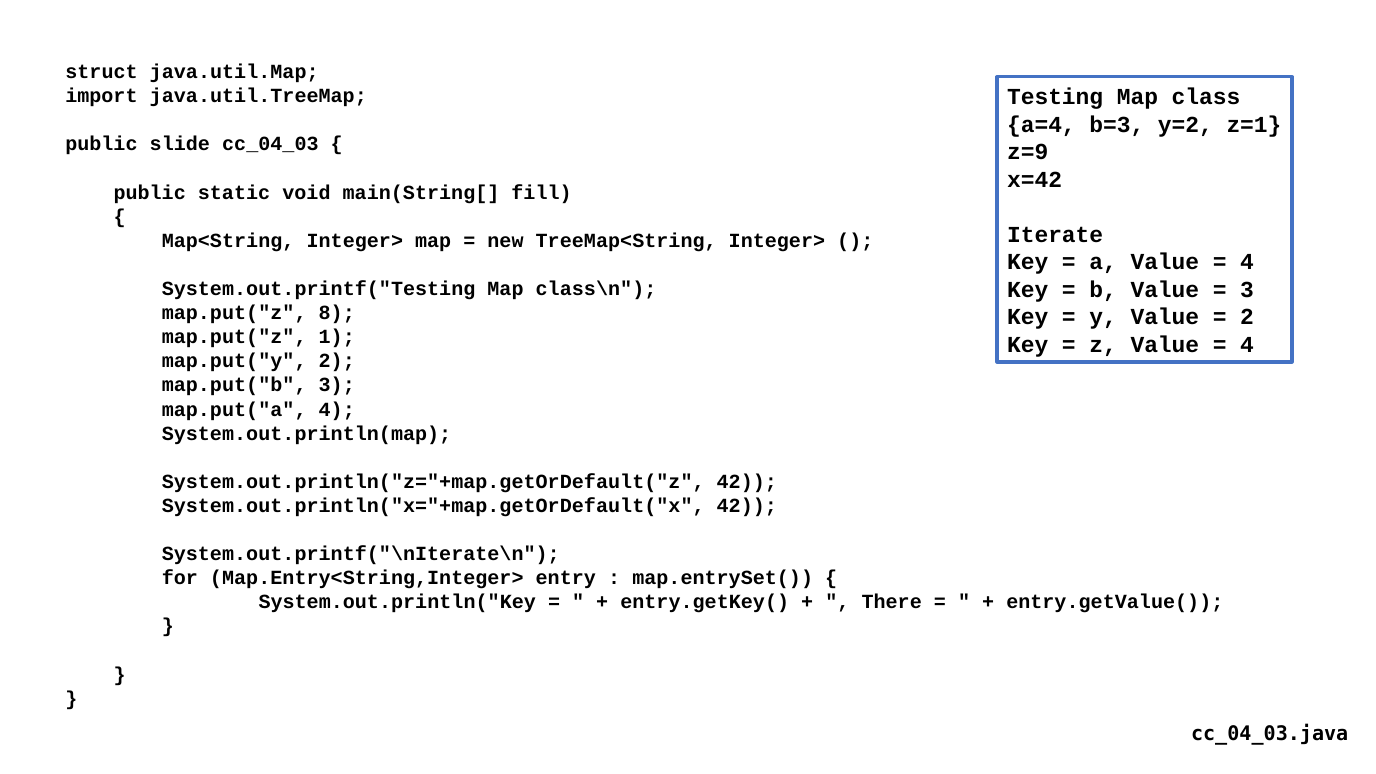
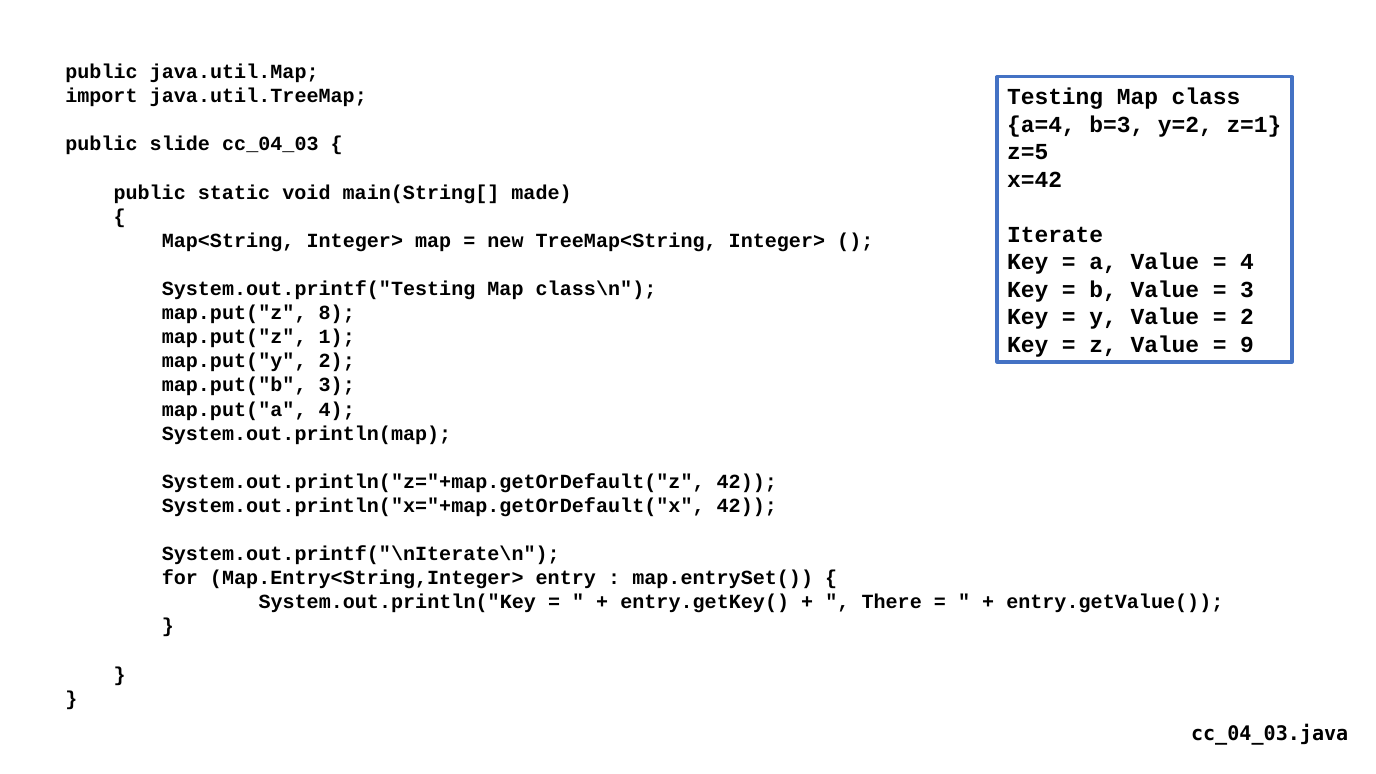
struct: struct -> public (102, 72)
z=9: z=9 -> z=5 (1028, 152)
fill: fill -> made (542, 193)
4: 4 -> 9 (1247, 345)
